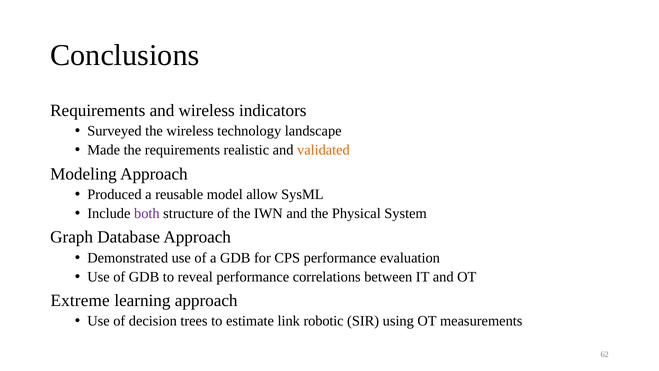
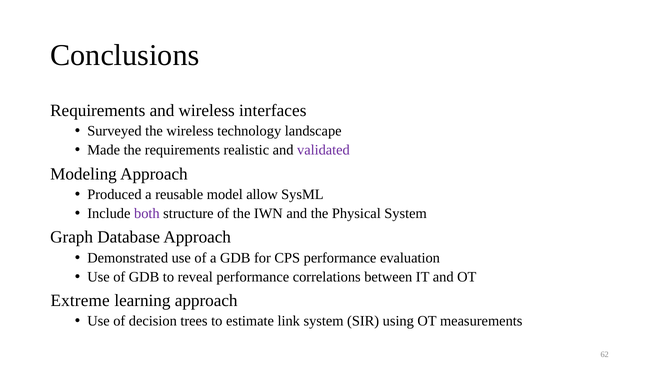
indicators: indicators -> interfaces (273, 110)
validated colour: orange -> purple (323, 150)
link robotic: robotic -> system (324, 321)
